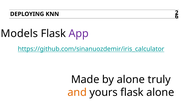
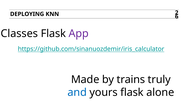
Models: Models -> Classes (19, 33)
by alone: alone -> trains (131, 79)
and colour: orange -> blue (77, 92)
